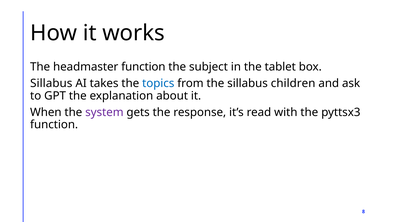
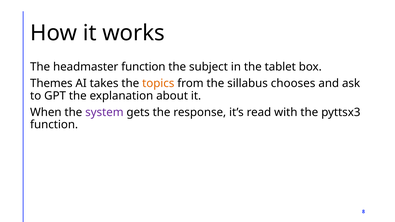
Sillabus: Sillabus -> Themes (51, 83)
topics colour: blue -> orange (158, 83)
children: children -> chooses (293, 83)
